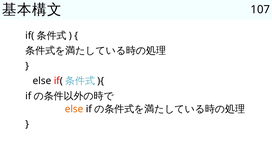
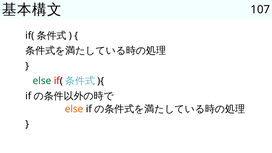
else colour: black -> green (42, 81)
